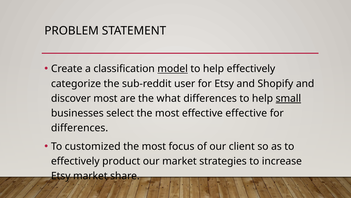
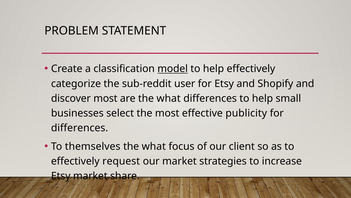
small underline: present -> none (288, 98)
effective effective: effective -> publicity (246, 113)
customized: customized -> themselves (93, 146)
most: most -> what (154, 146)
product: product -> request (121, 161)
